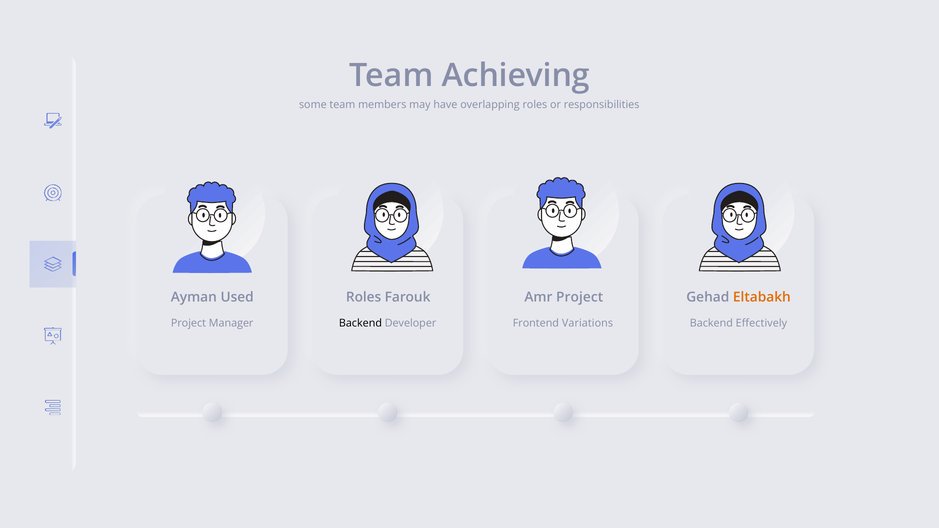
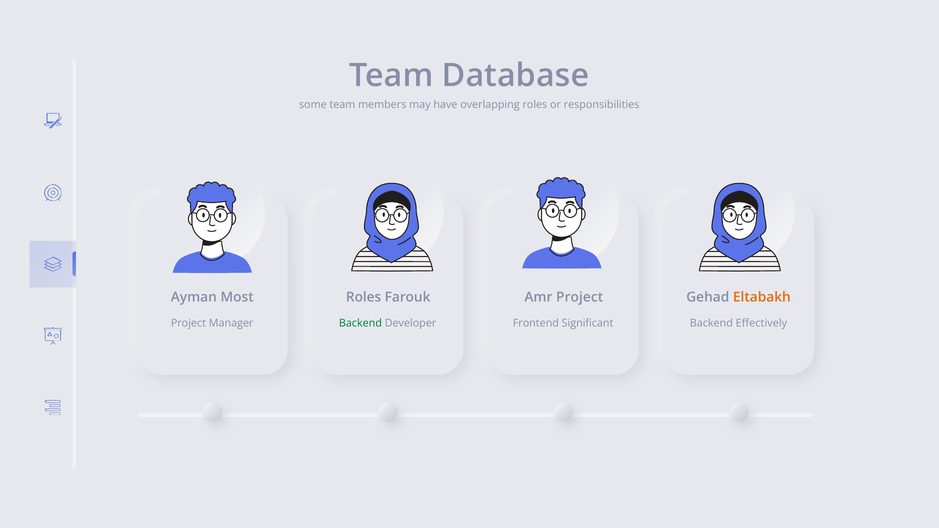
Achieving: Achieving -> Database (516, 76)
Used: Used -> Most (237, 297)
Backend colour: black -> green (360, 323)
Variations: Variations -> Significant (588, 323)
